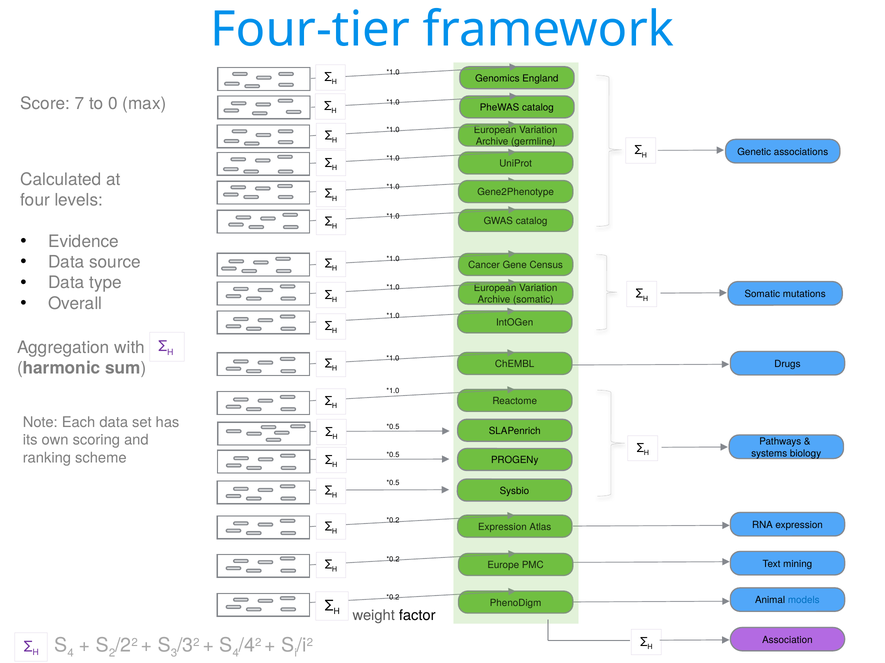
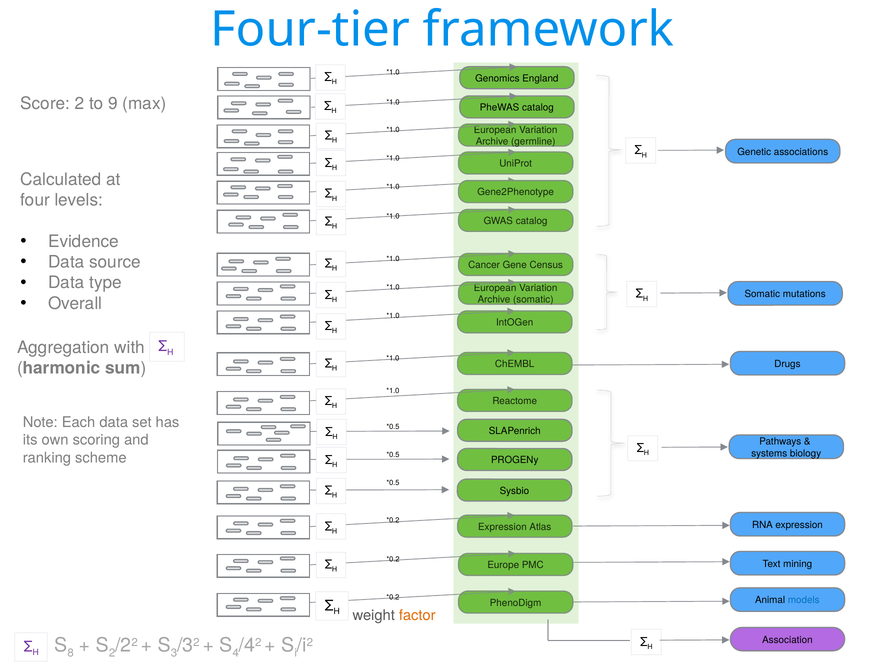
Score 7: 7 -> 2 (80, 104)
0: 0 -> 9 (113, 104)
factor colour: black -> orange (417, 616)
4: 4 -> 8 (71, 654)
